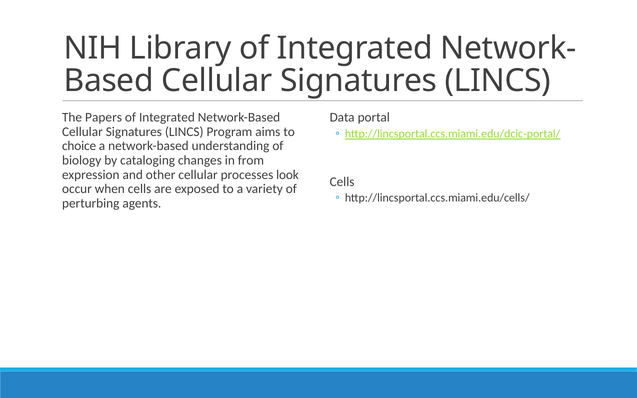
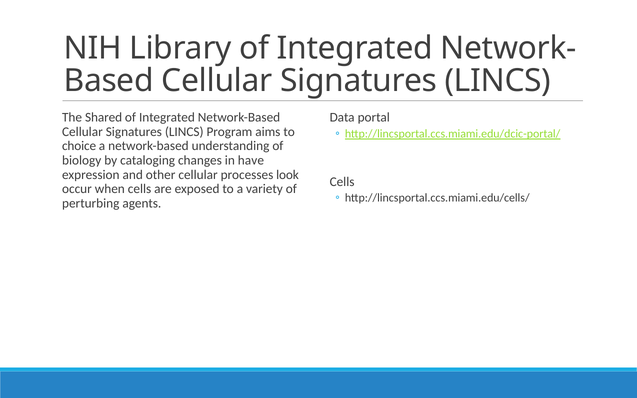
Papers: Papers -> Shared (104, 117)
from: from -> have (251, 160)
